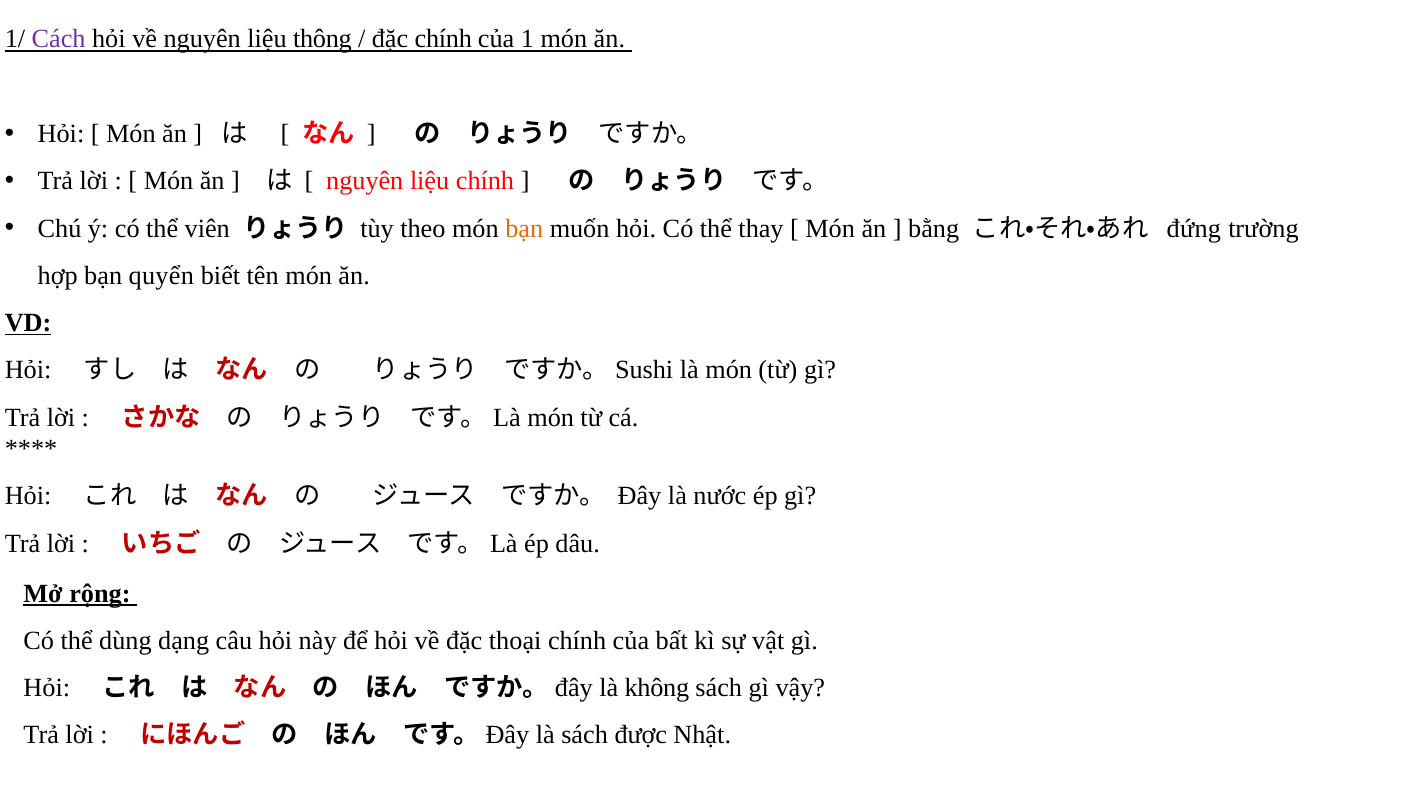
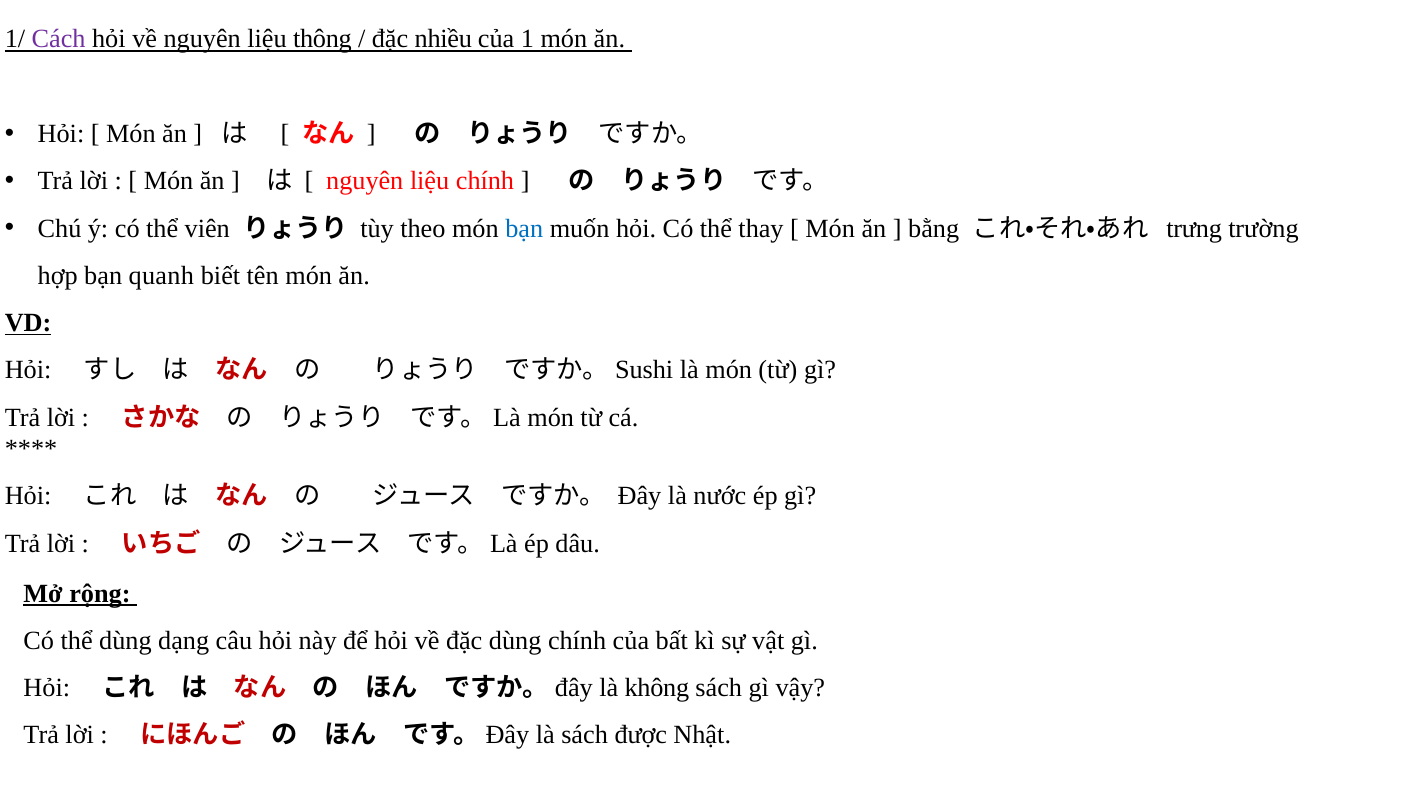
đặc chính: chính -> nhiều (443, 39)
bạn colour: orange -> blue (524, 228)
đứng: đứng -> trưng (1194, 228)
quyển: quyển -> quanh (161, 276)
đặc thoại: thoại -> dùng (515, 641)
